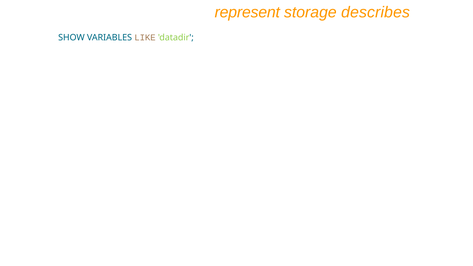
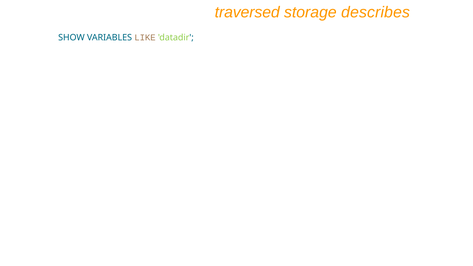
represent: represent -> traversed (247, 12)
